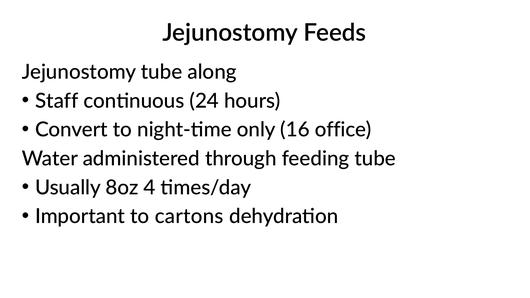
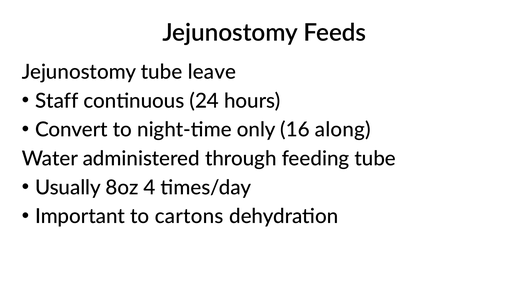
along: along -> leave (212, 72)
office: office -> along (343, 130)
